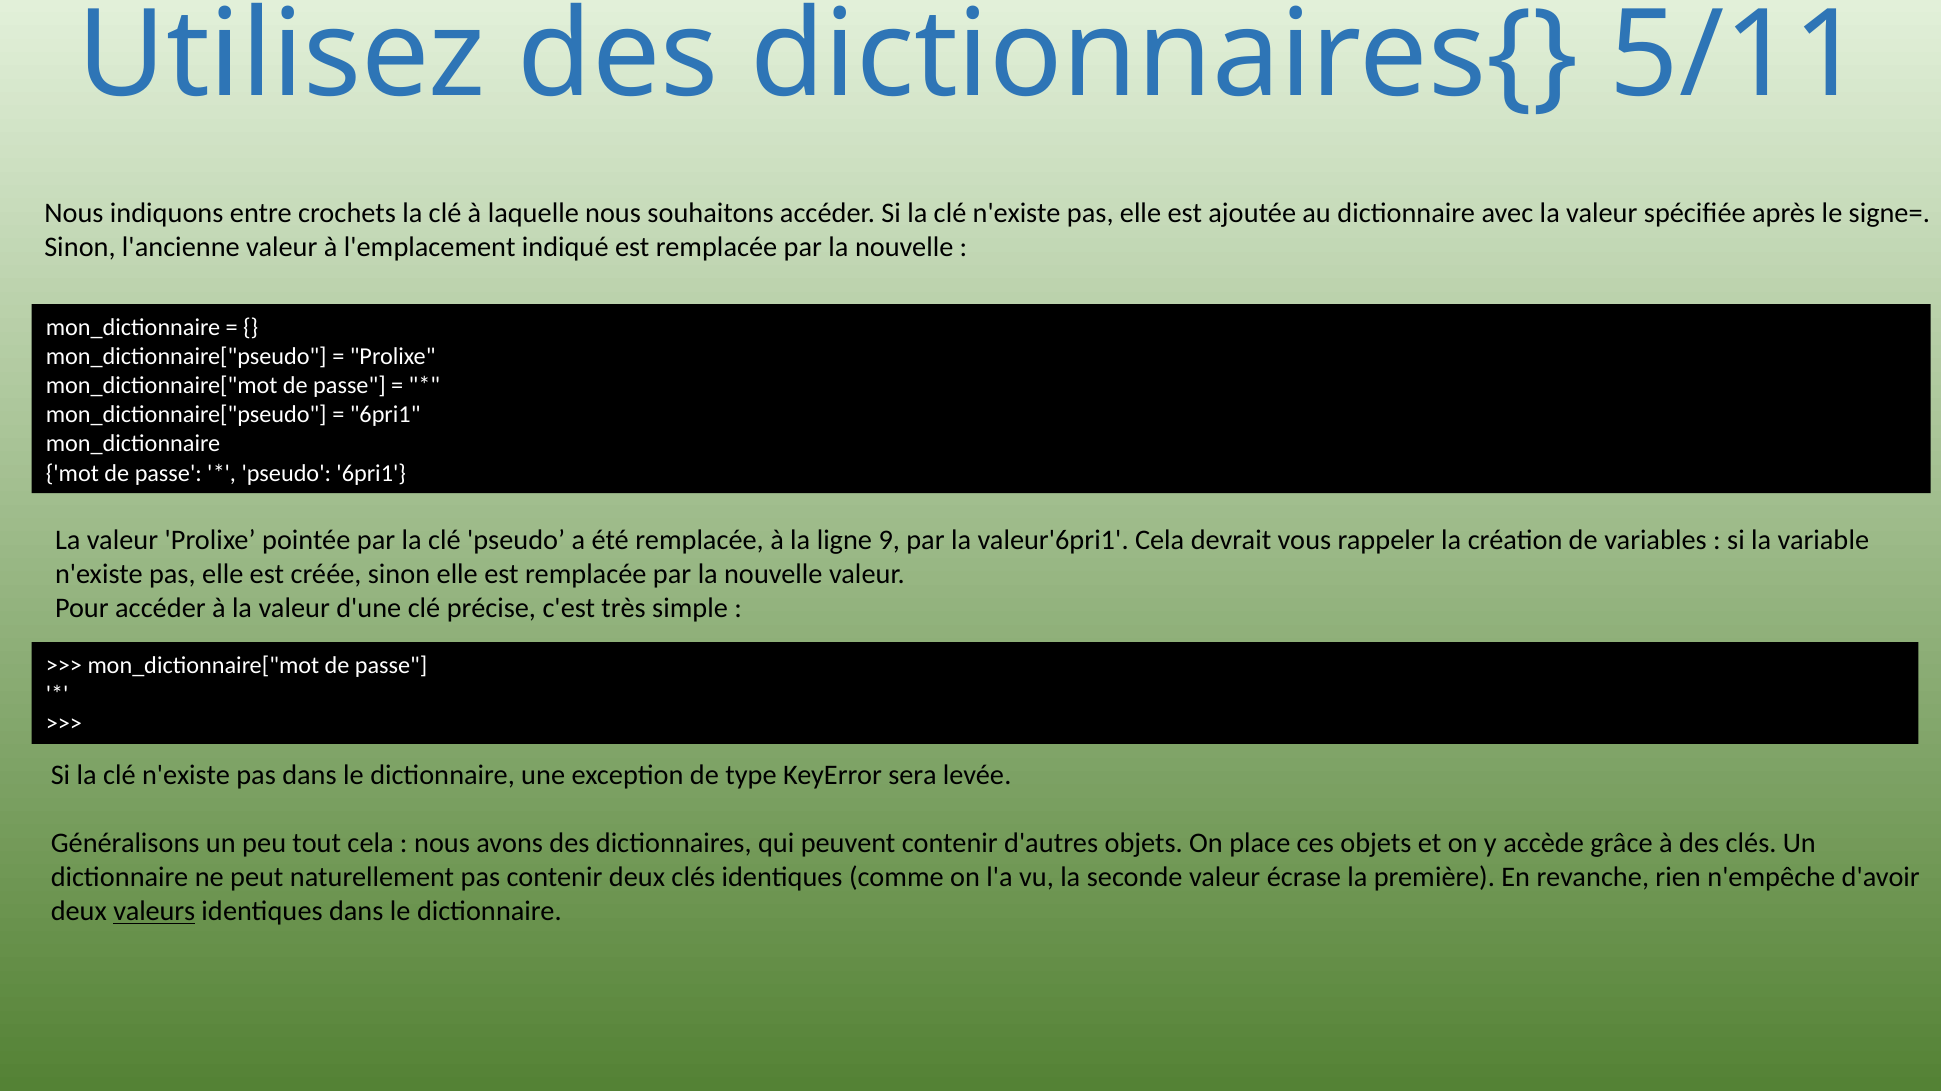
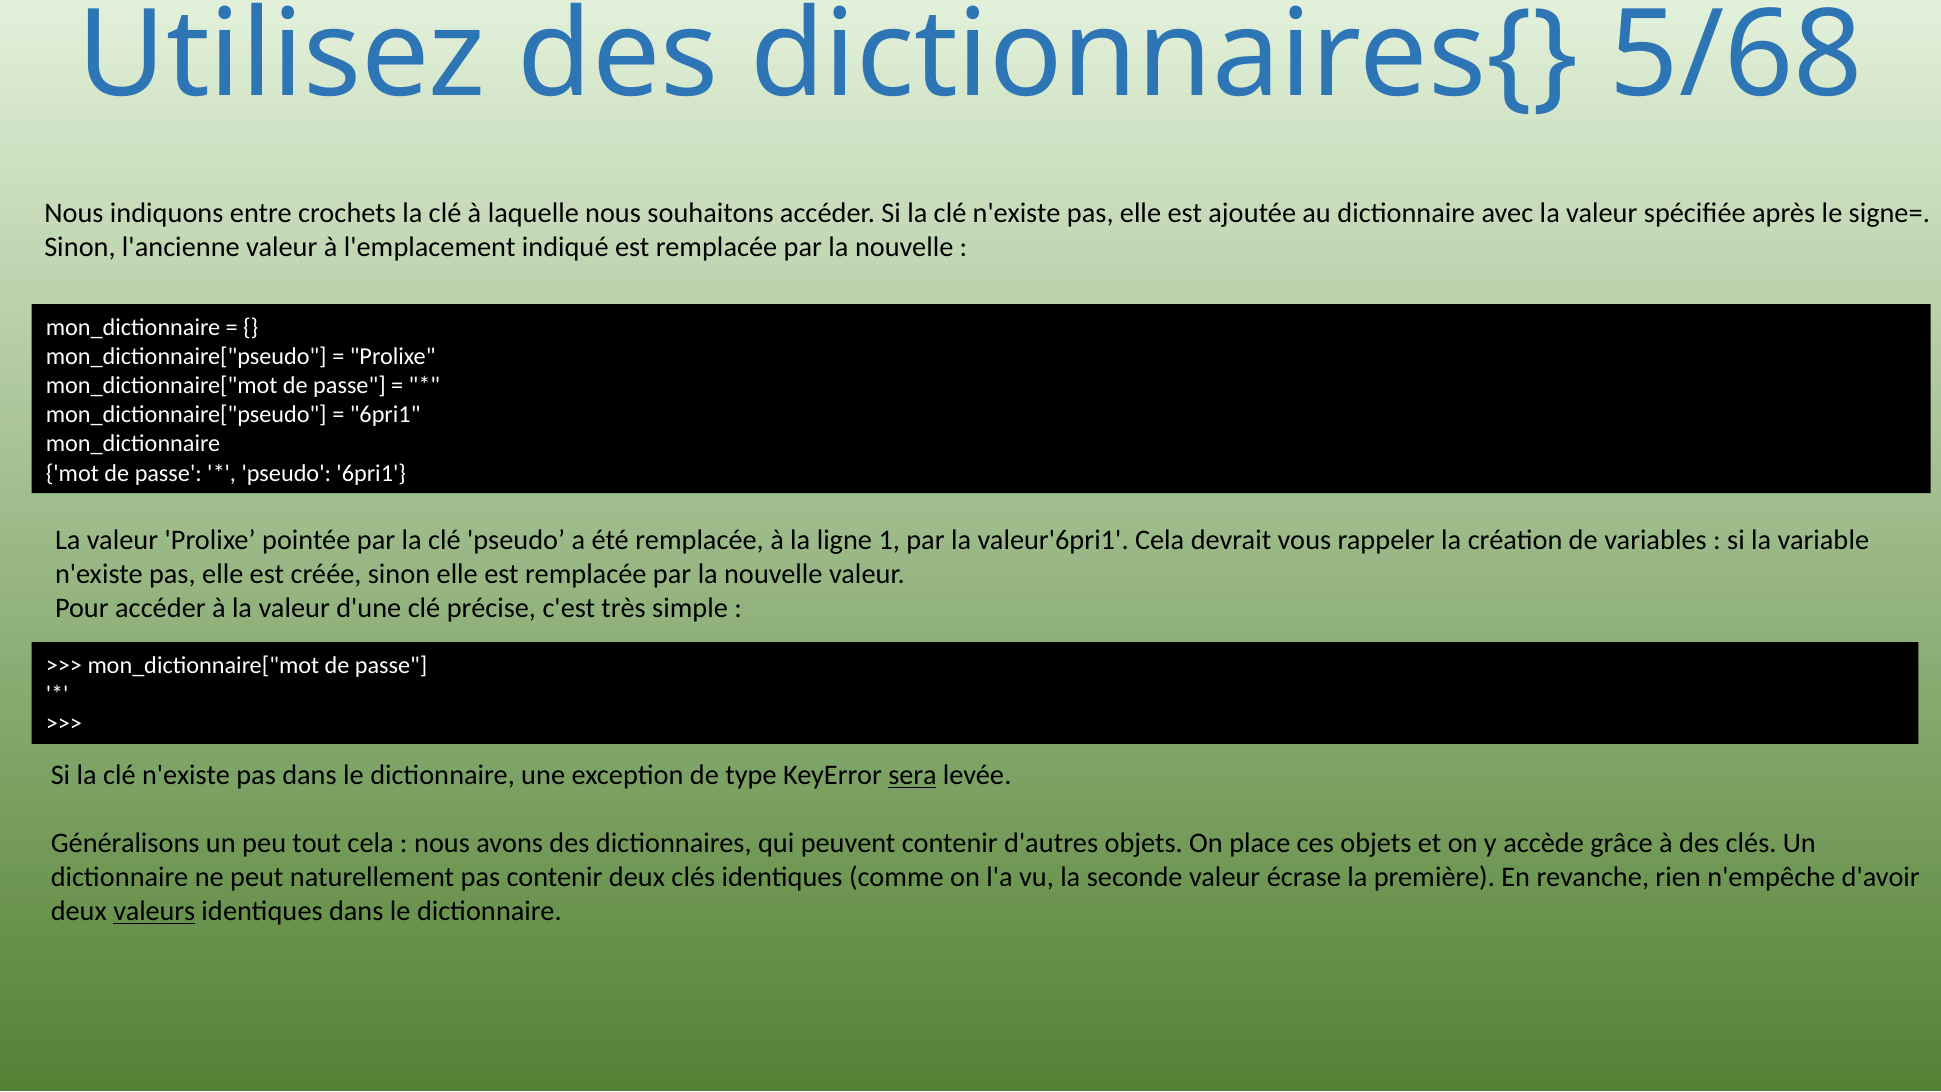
5/11: 5/11 -> 5/68 (1737, 56)
9: 9 -> 1 (889, 540)
sera underline: none -> present (912, 775)
